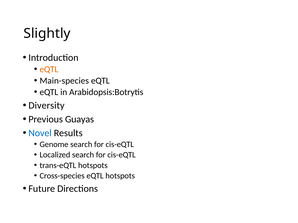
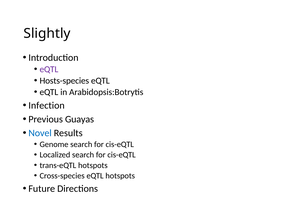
eQTL colour: orange -> purple (49, 69)
Main-species: Main-species -> Hosts-species (64, 81)
Diversity: Diversity -> Infection (47, 106)
